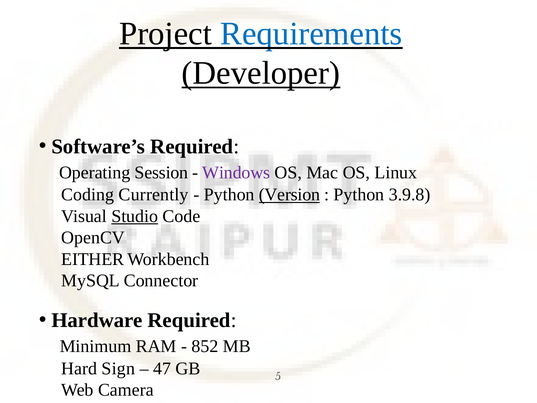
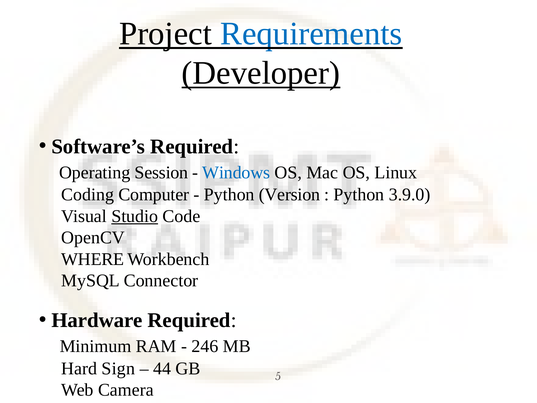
Windows colour: purple -> blue (236, 173)
Currently: Currently -> Computer (154, 195)
Version underline: present -> none (289, 195)
3.9.8: 3.9.8 -> 3.9.0 (410, 195)
EITHER: EITHER -> WHERE (93, 259)
852: 852 -> 246 (205, 346)
47: 47 -> 44 (162, 368)
